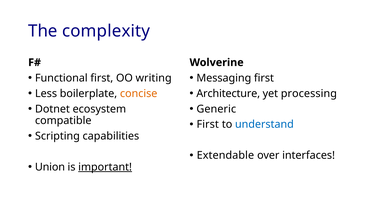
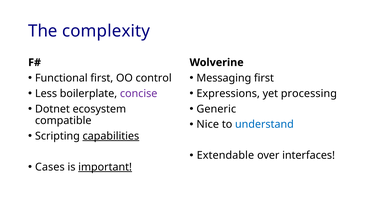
writing: writing -> control (154, 78)
concise colour: orange -> purple (139, 93)
Architecture: Architecture -> Expressions (228, 93)
First: First -> Nice (208, 124)
capabilities underline: none -> present (111, 136)
Union: Union -> Cases (50, 167)
